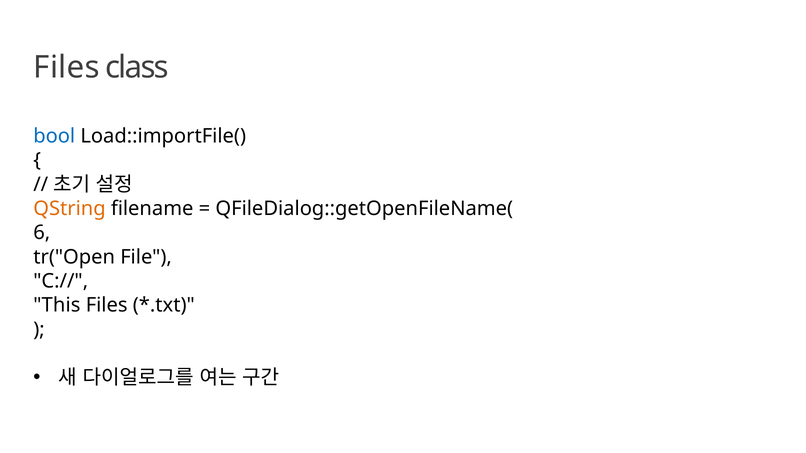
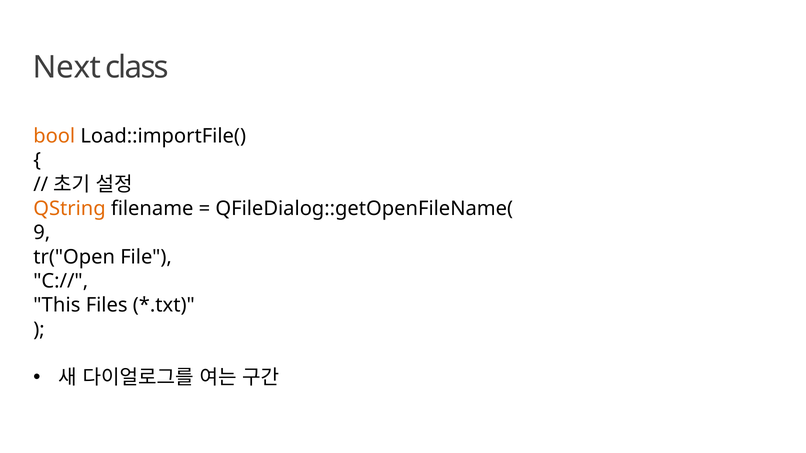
Files: Files -> Next (67, 68)
bool colour: blue -> orange (54, 136)
6: 6 -> 9 (42, 233)
